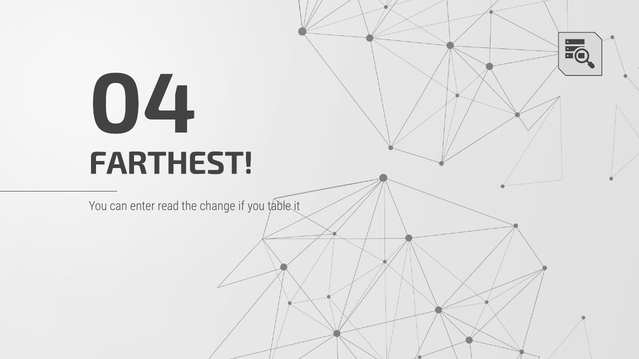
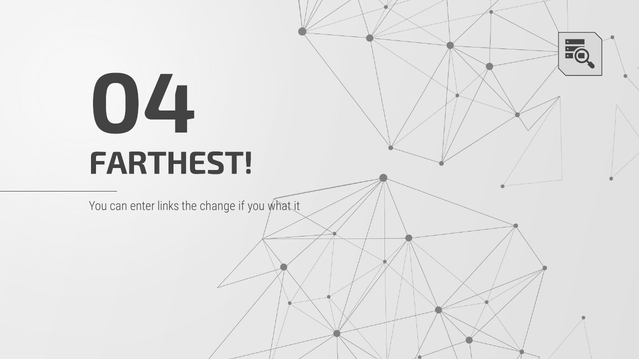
read: read -> links (168, 206)
table: table -> what (279, 206)
